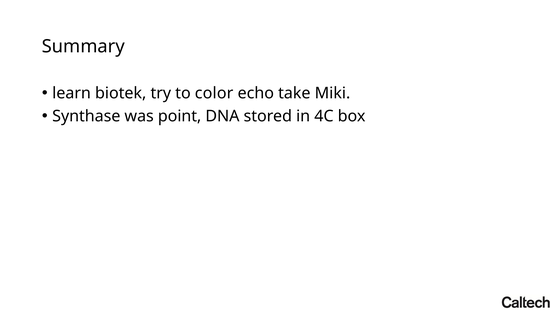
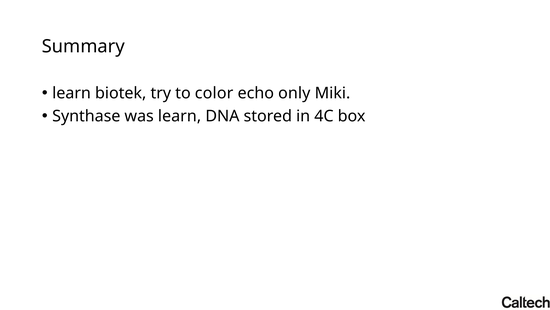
take: take -> only (294, 93)
was point: point -> learn (180, 116)
